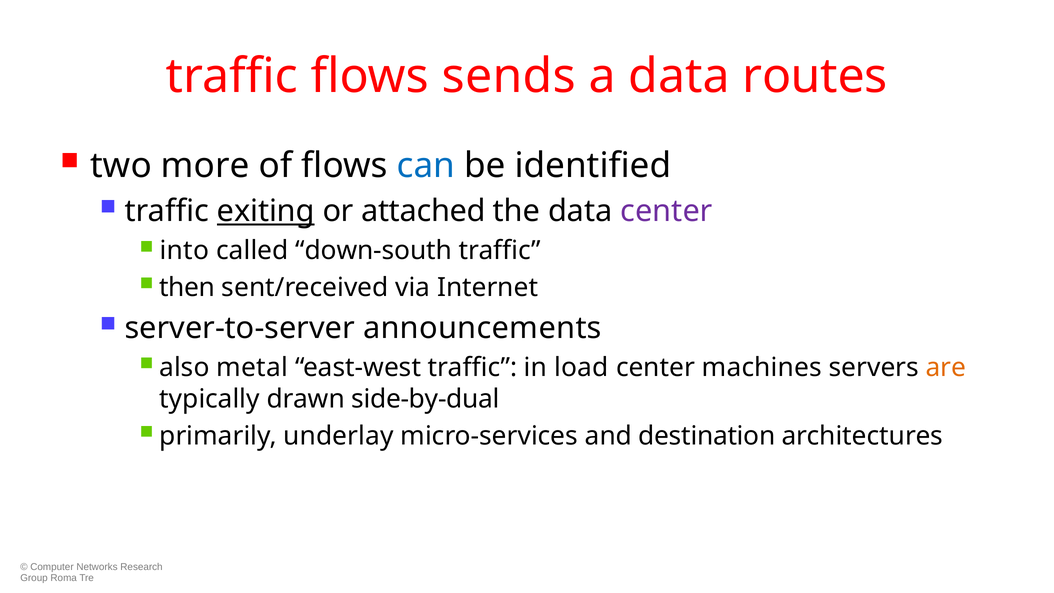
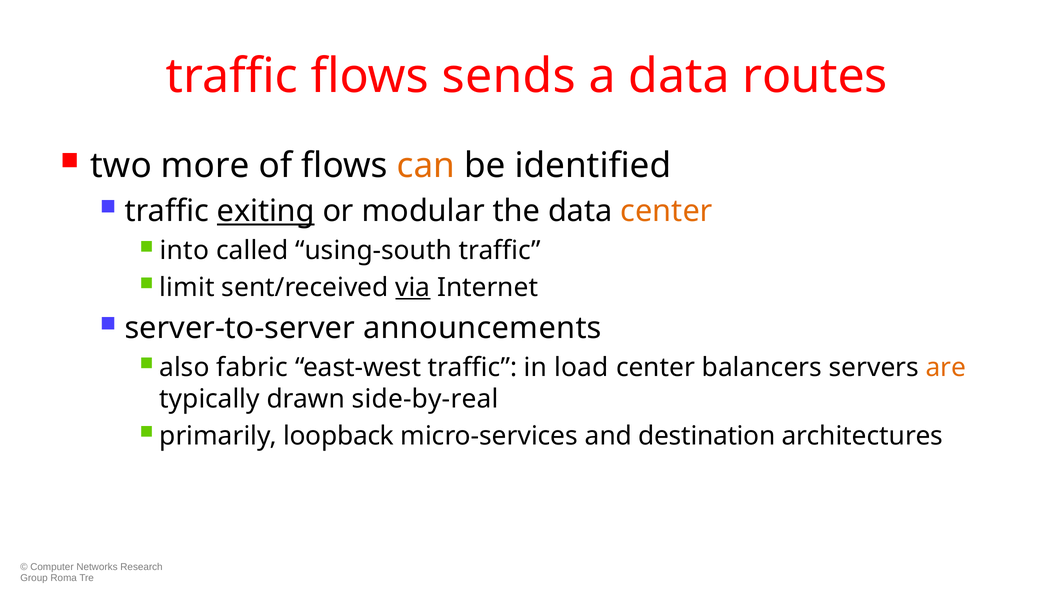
can colour: blue -> orange (426, 166)
attached: attached -> modular (423, 211)
center colour: purple -> orange (666, 211)
down-south: down-south -> using-south (374, 250)
then: then -> limit (187, 287)
via underline: none -> present (413, 287)
metal: metal -> fabric (252, 367)
machines: machines -> balancers (762, 367)
side-by-dual: side-by-dual -> side-by-real (425, 399)
underlay: underlay -> loopback (339, 436)
